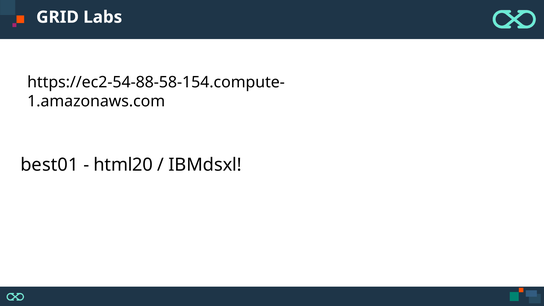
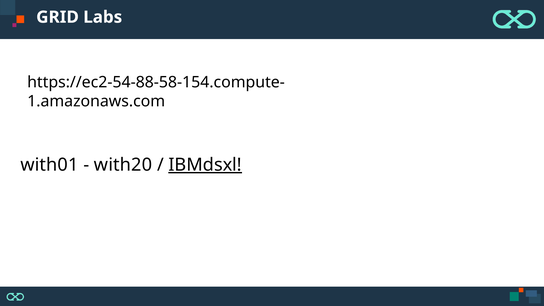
best01: best01 -> with01 (49, 165)
html20: html20 -> with20 (123, 165)
IBMdsxl underline: none -> present (205, 165)
